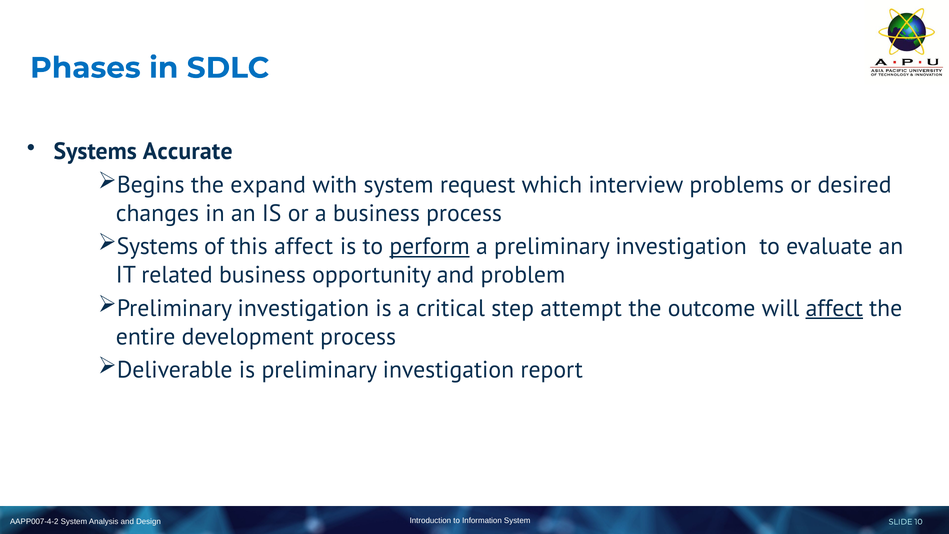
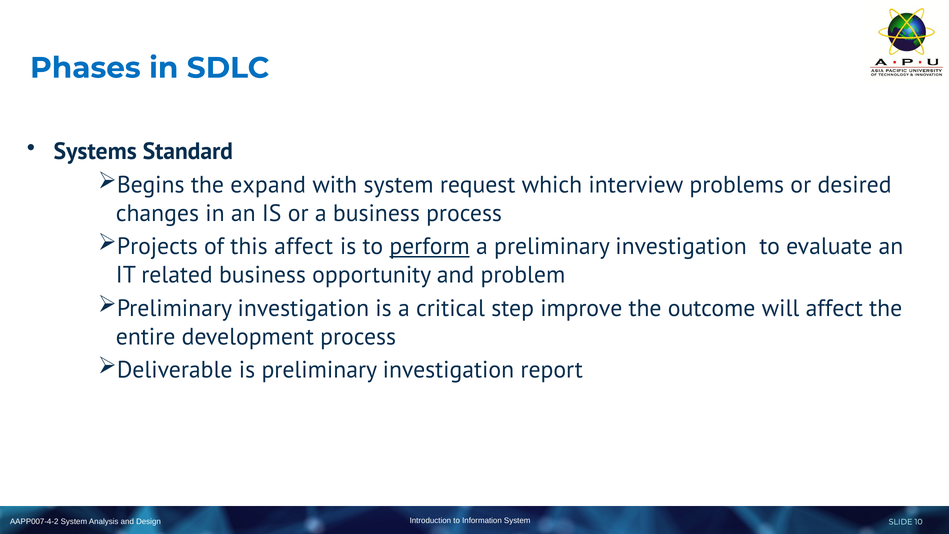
Accurate: Accurate -> Standard (188, 152)
Systems: Systems -> Projects (157, 246)
attempt: attempt -> improve (581, 308)
affect underline: present -> none (834, 308)
